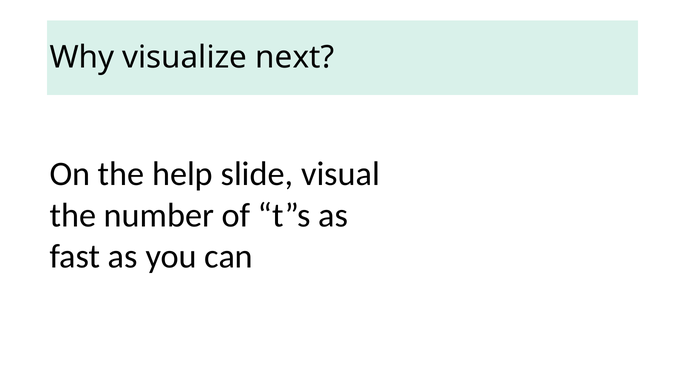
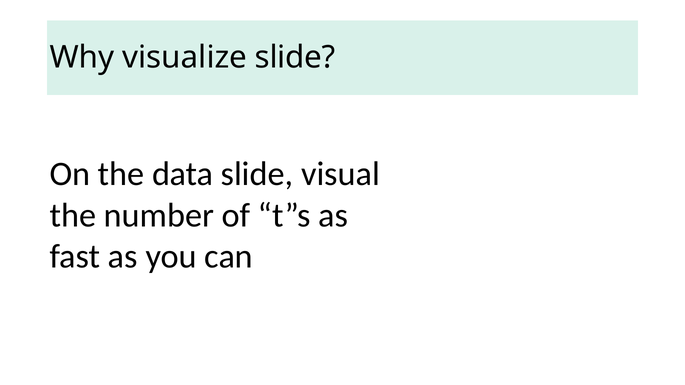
visualize next: next -> slide (295, 58)
help: help -> data (183, 174)
